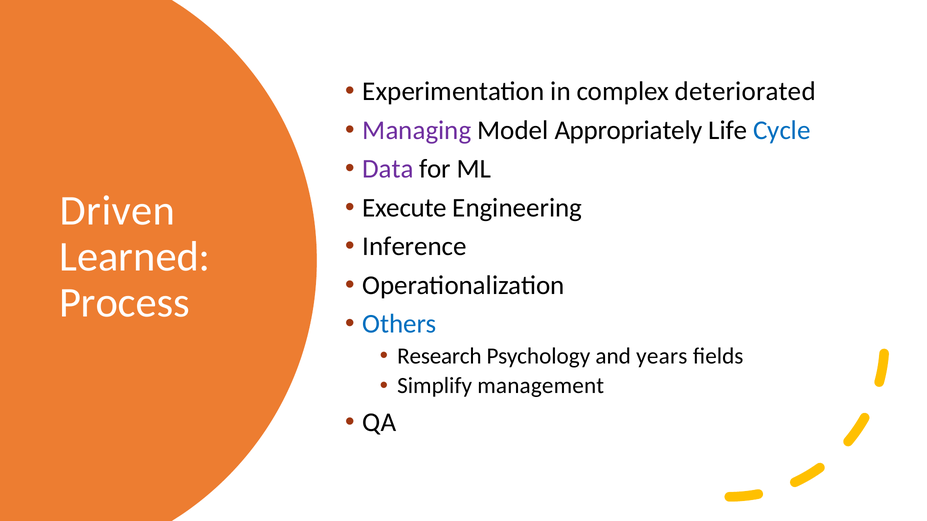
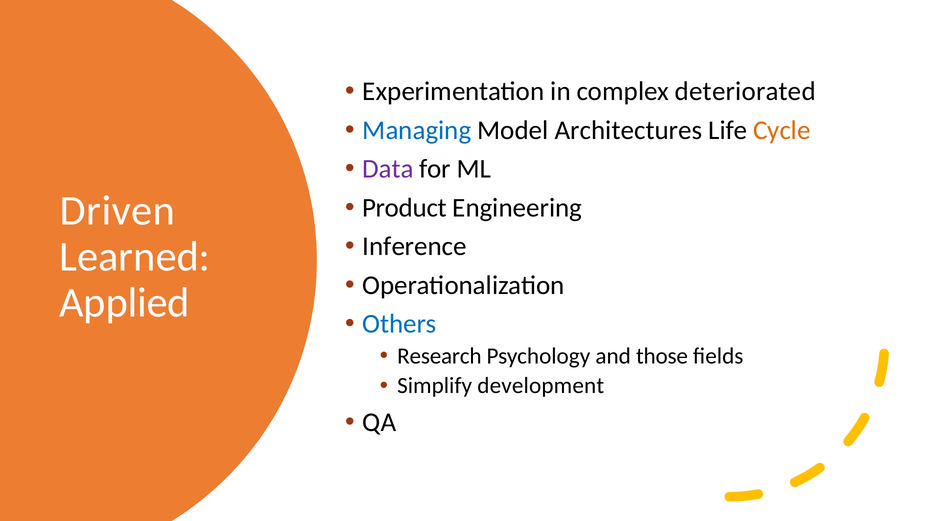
Managing colour: purple -> blue (417, 130)
Appropriately: Appropriately -> Architectures (628, 130)
Cycle colour: blue -> orange (782, 130)
Execute: Execute -> Product (405, 208)
Process: Process -> Applied (124, 303)
years: years -> those (662, 356)
management: management -> development (541, 386)
